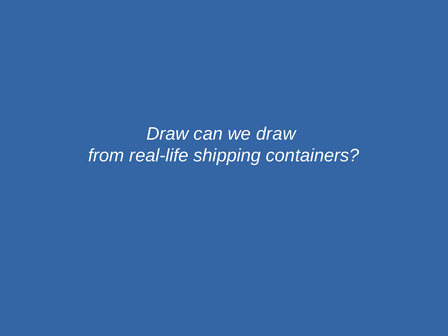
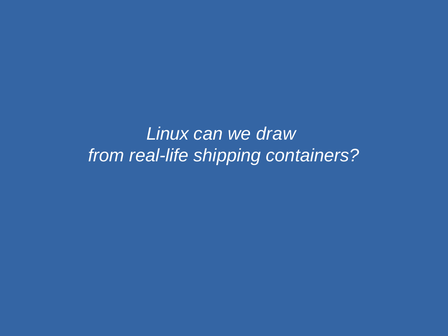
Draw: Draw -> Linux (168, 134)
